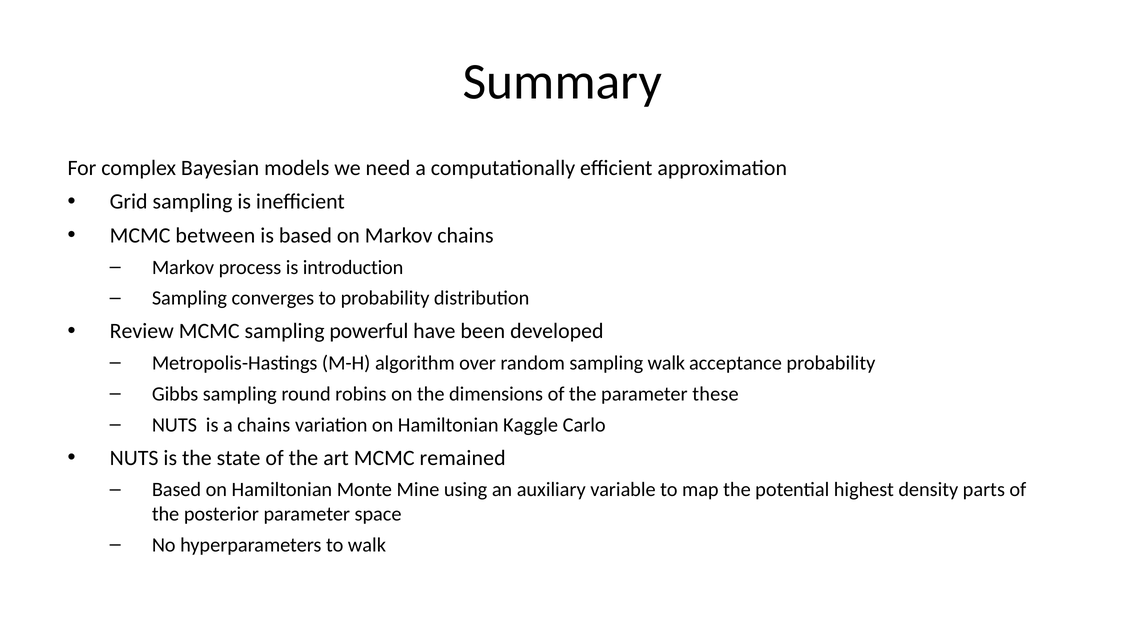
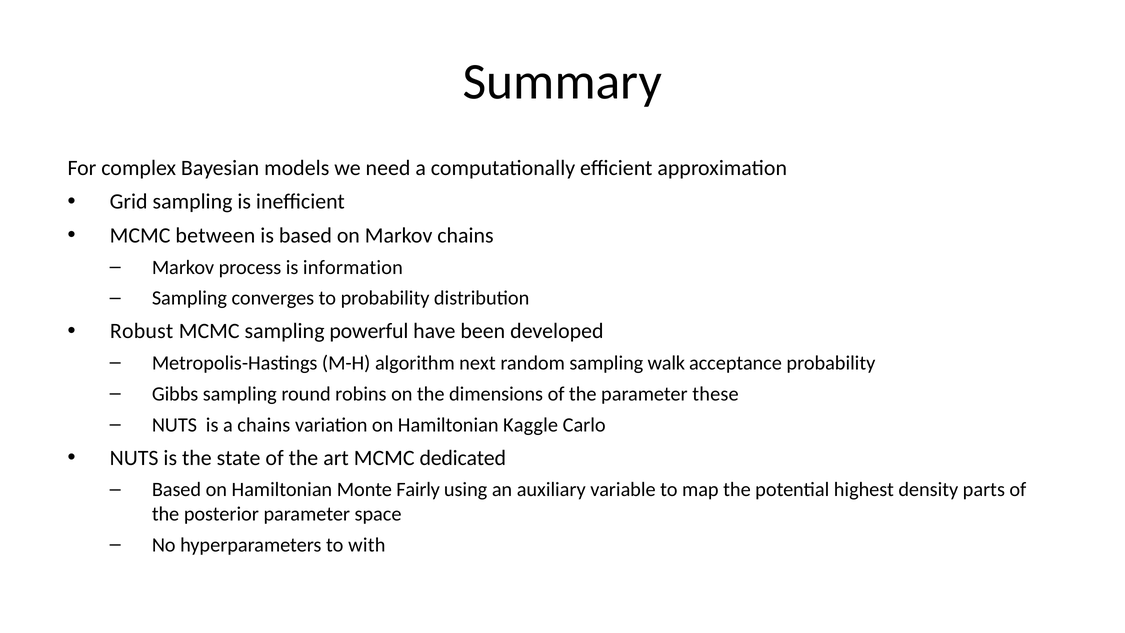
introduction: introduction -> information (353, 267)
Review: Review -> Robust (142, 331)
over: over -> next (477, 363)
remained: remained -> dedicated (463, 458)
Mine: Mine -> Fairly (418, 490)
to walk: walk -> with (367, 545)
